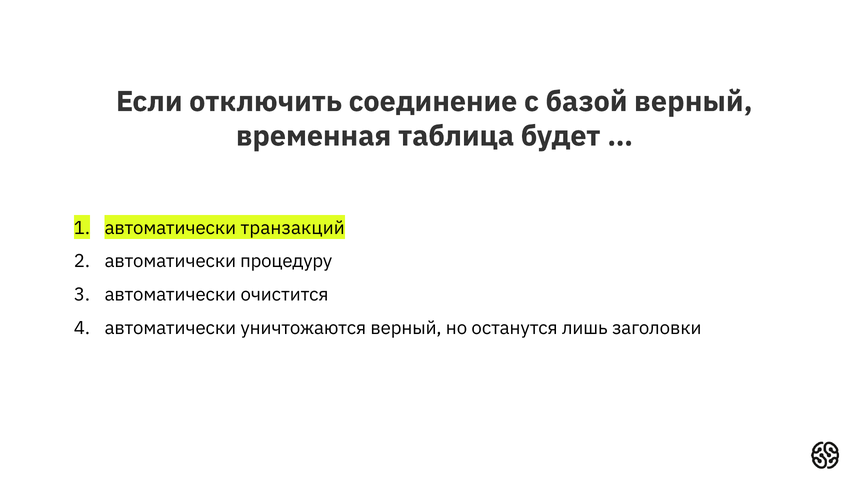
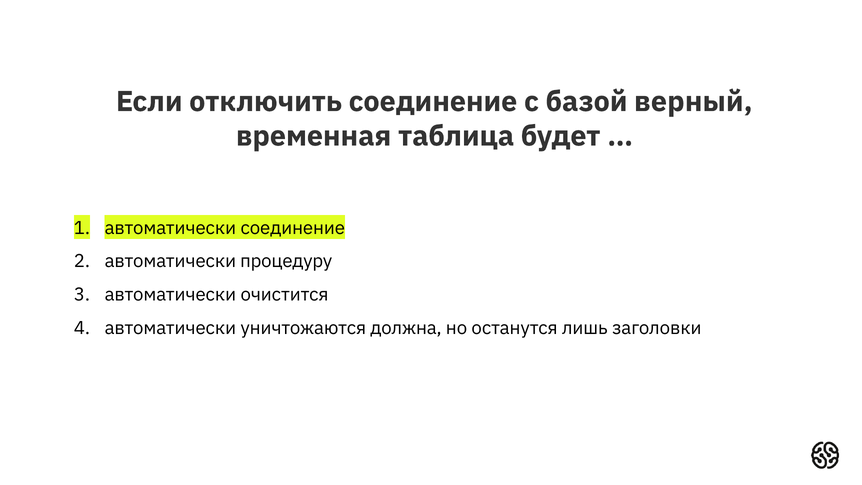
автоматически транзакций: транзакций -> соединение (293, 228)
уничтожаются верный: верный -> должна (406, 328)
